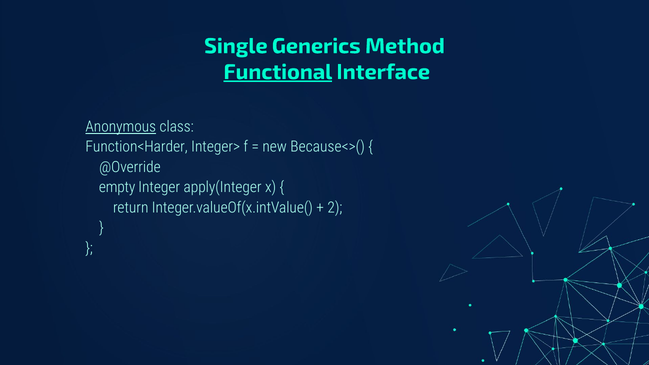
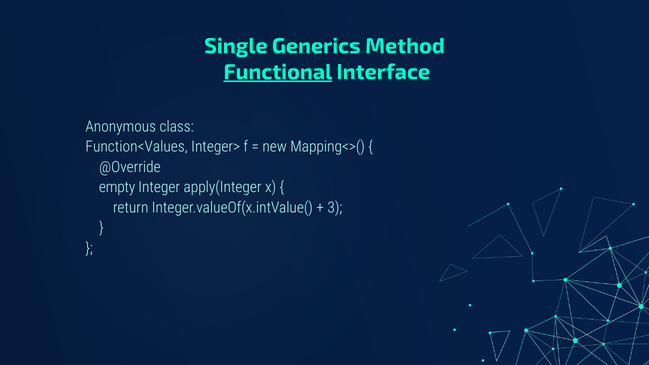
Anonymous underline: present -> none (121, 127)
Function<Harder: Function<Harder -> Function<Values (137, 147)
Because<>(: Because<>( -> Mapping<>( (328, 147)
2: 2 -> 3 (335, 208)
